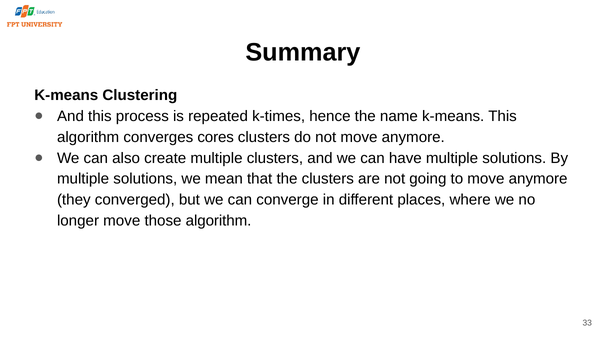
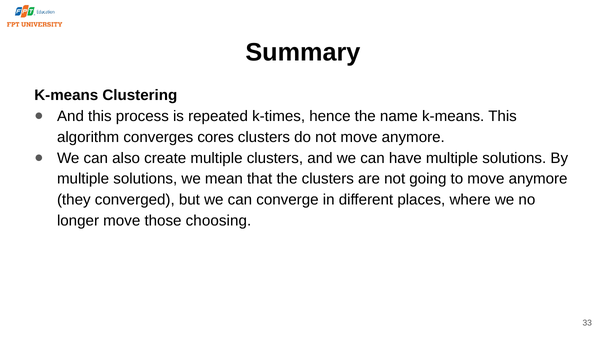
those algorithm: algorithm -> choosing (218, 221)
